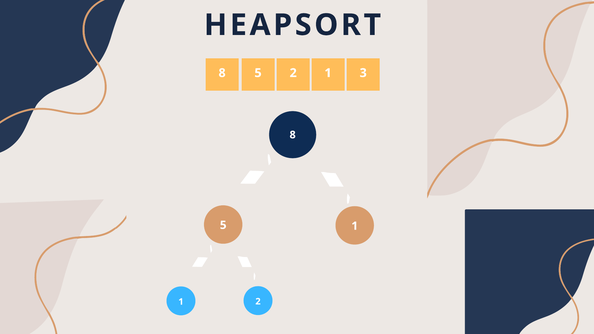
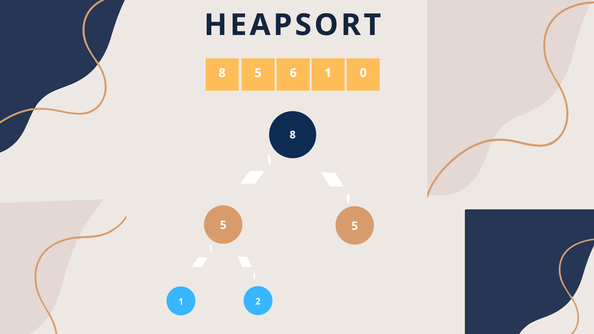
5 2: 2 -> 6 (293, 73)
3: 3 -> 0 (363, 73)
5 1: 1 -> 5 (355, 226)
